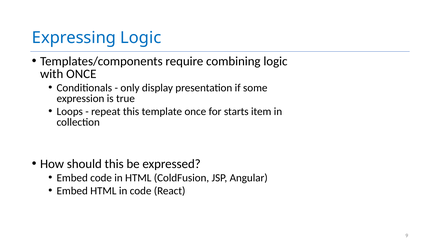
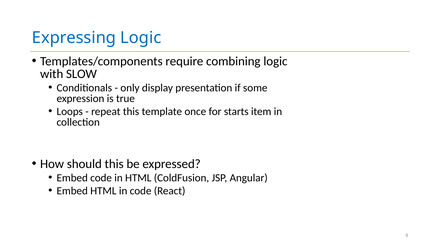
with ONCE: ONCE -> SLOW (81, 74)
